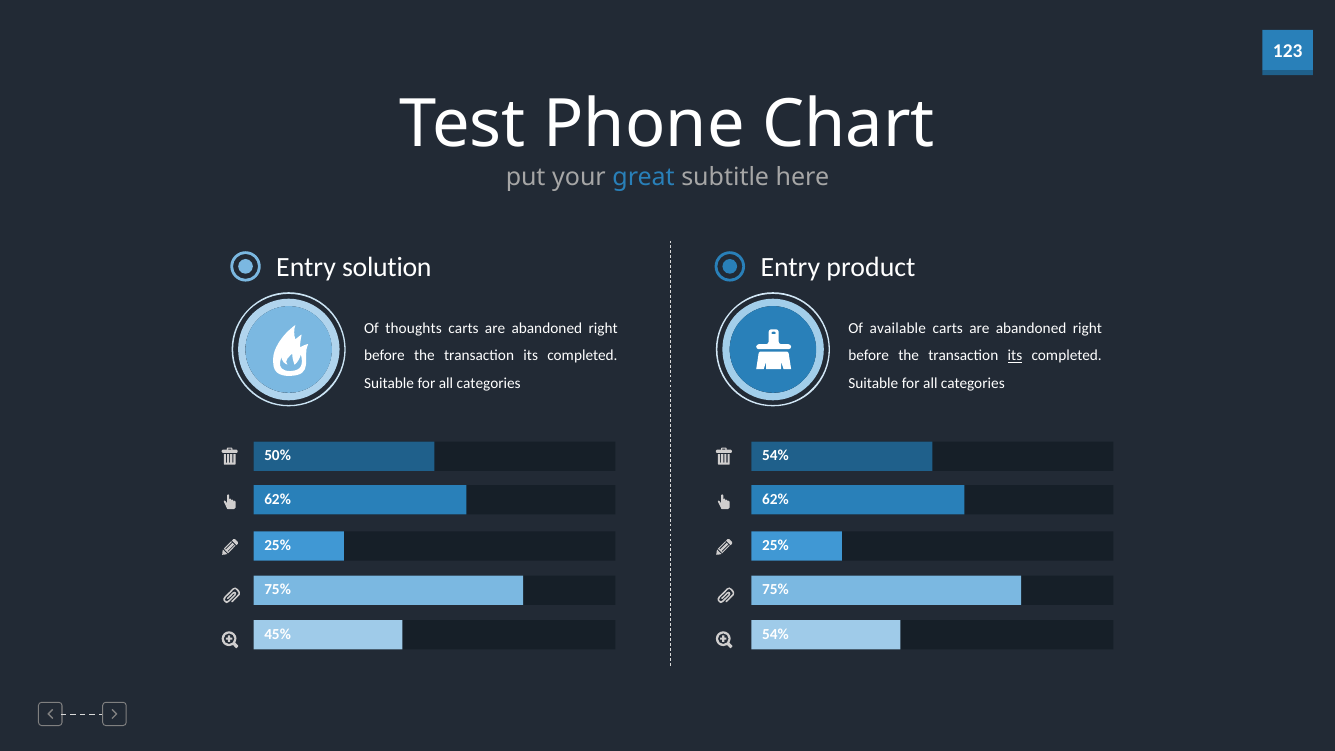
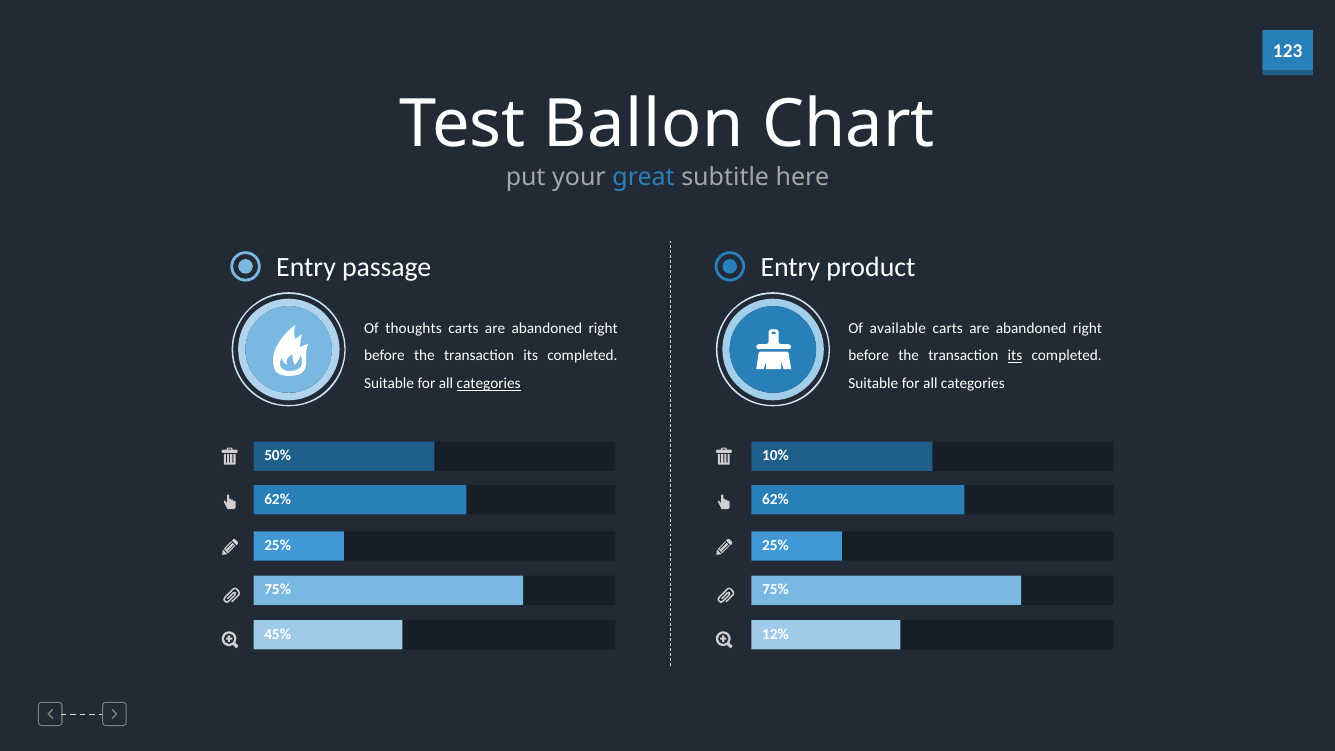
Phone: Phone -> Ballon (644, 124)
solution: solution -> passage (387, 267)
categories underline: none -> present (489, 383)
54%: 54% -> 10% (776, 456)
54%: 54% -> 12% (776, 634)
